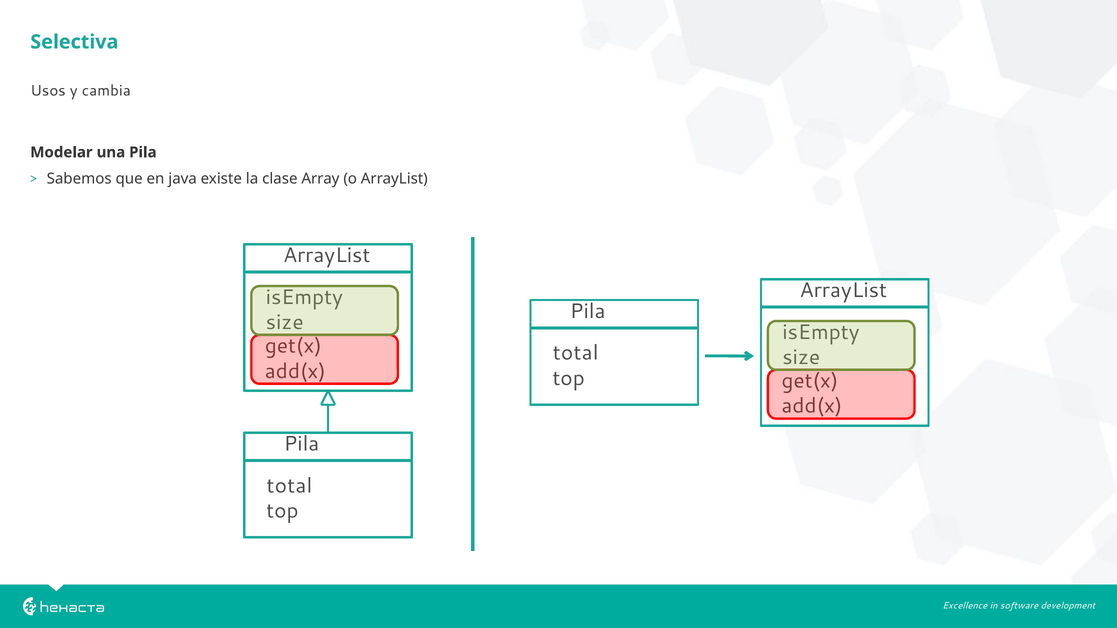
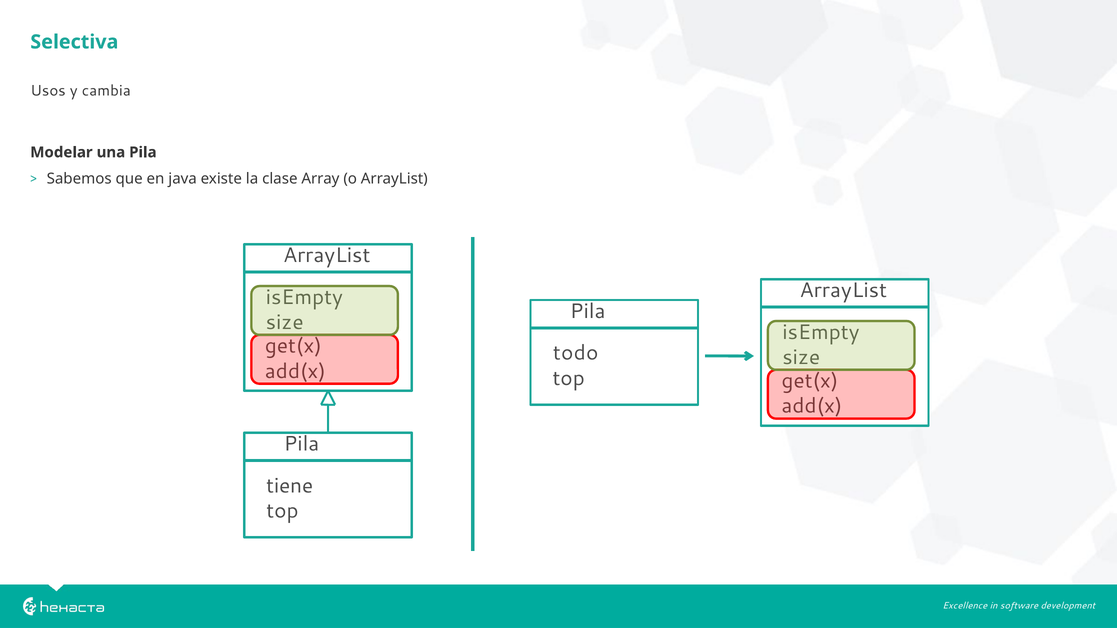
total: total -> todo (576, 353)
total: total -> tiene (290, 486)
